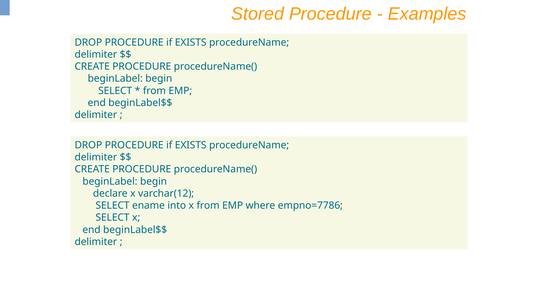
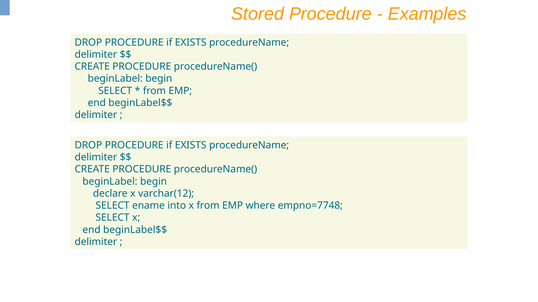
empno=7786: empno=7786 -> empno=7748 (310, 206)
